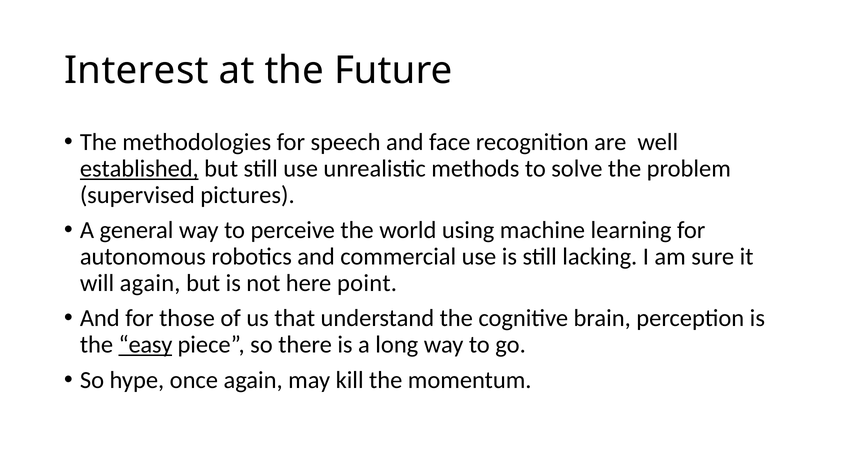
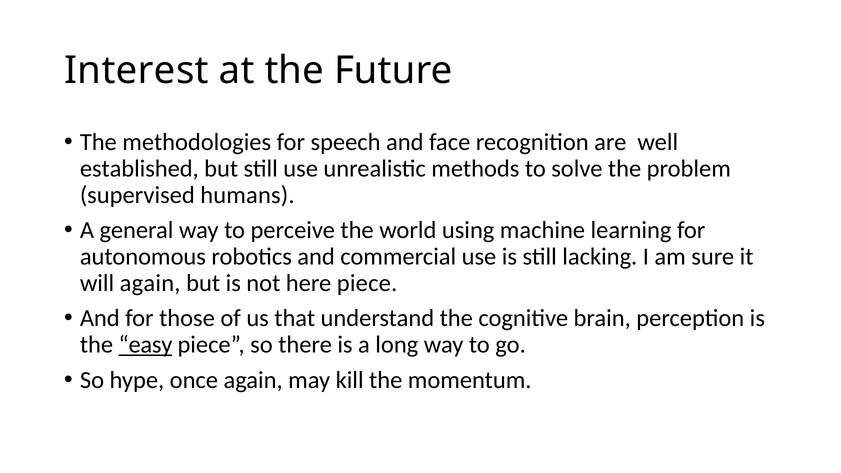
established underline: present -> none (139, 169)
pictures: pictures -> humans (247, 195)
here point: point -> piece (367, 283)
